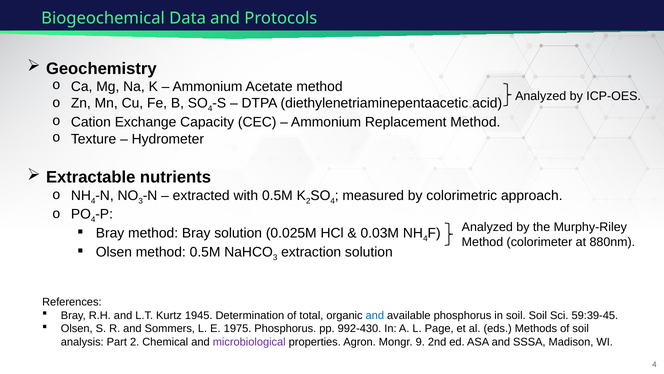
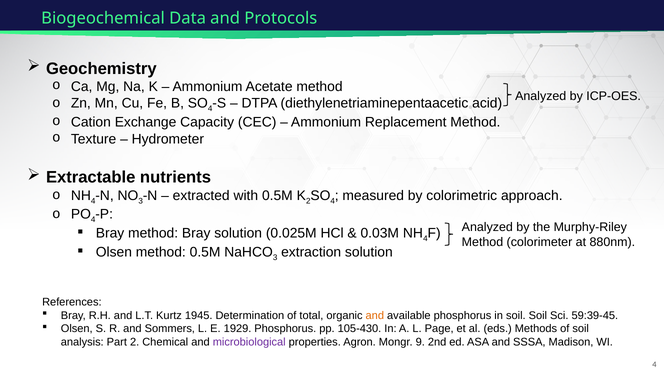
and colour: blue -> orange (375, 315)
1975: 1975 -> 1929 (238, 328)
992-430: 992-430 -> 105-430 (359, 328)
